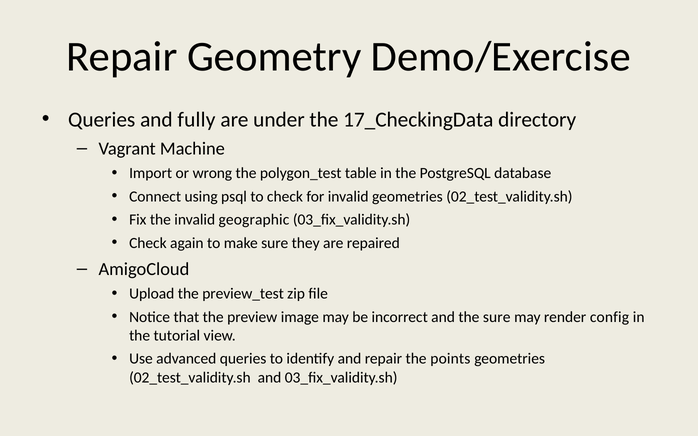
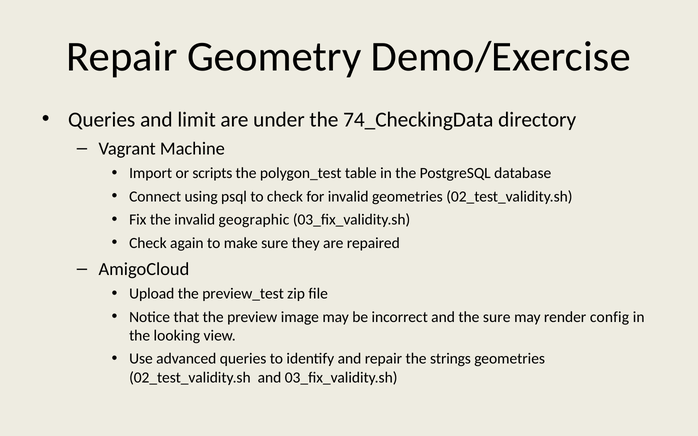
fully: fully -> limit (197, 120)
17_CheckingData: 17_CheckingData -> 74_CheckingData (418, 120)
wrong: wrong -> scripts (212, 173)
tutorial: tutorial -> looking (177, 336)
points: points -> strings (450, 359)
